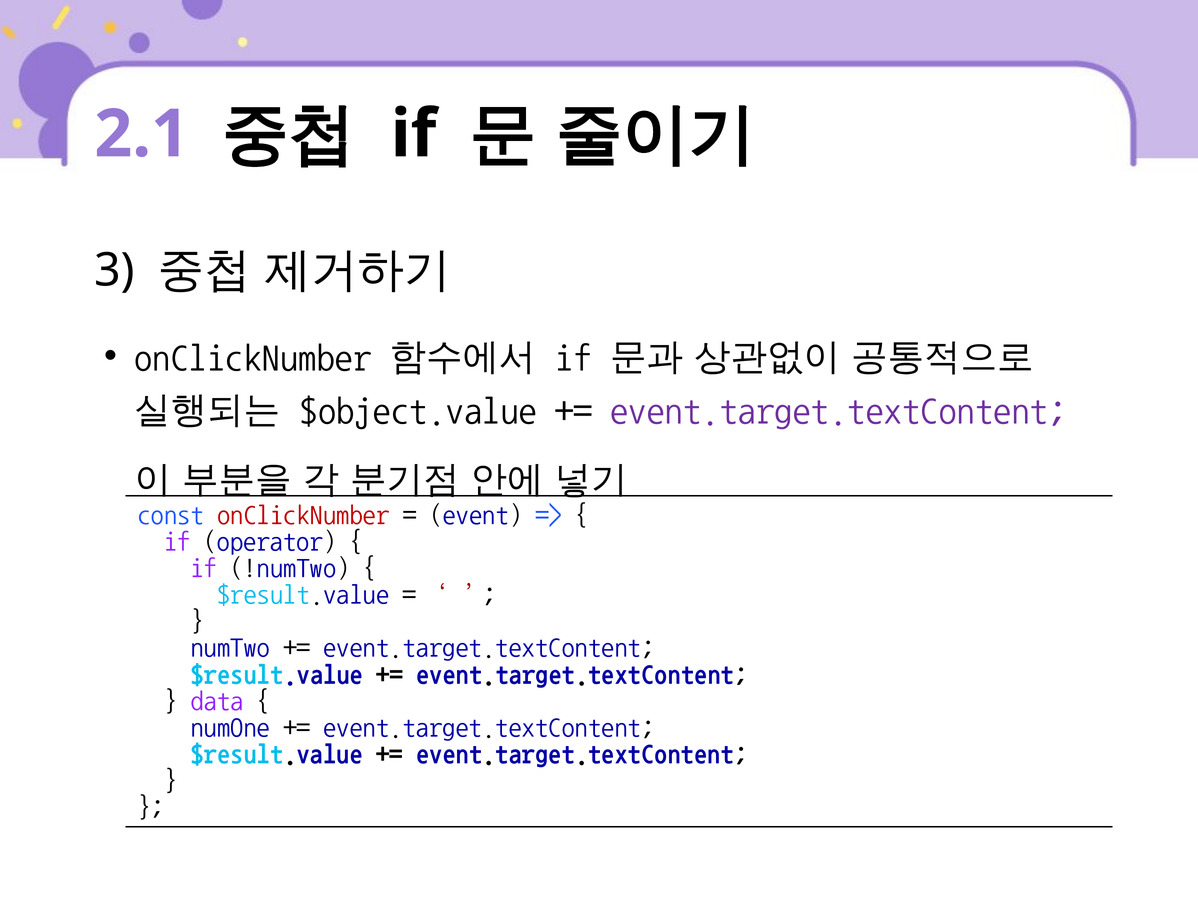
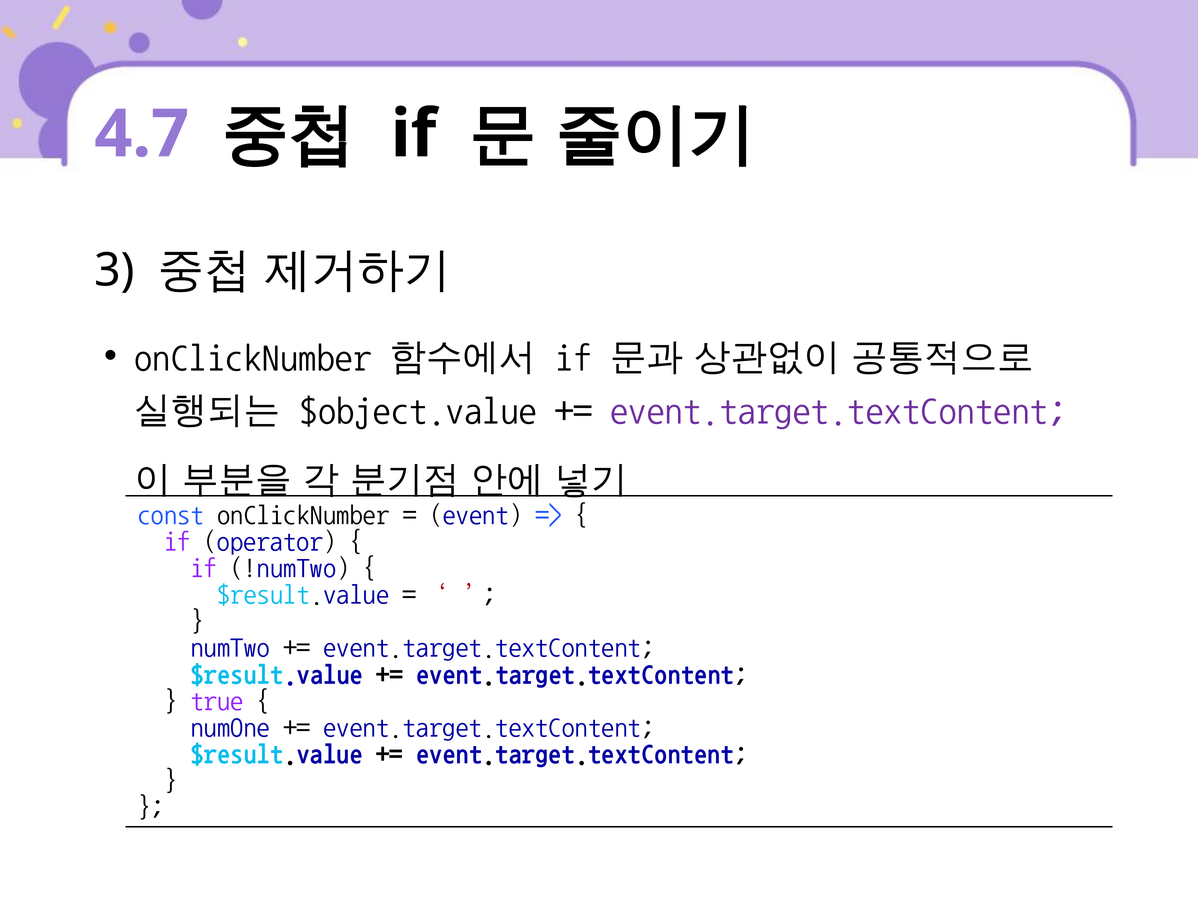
2.1: 2.1 -> 4.7 (142, 134)
onClickNumber colour: red -> black (303, 514)
data: data -> true (217, 700)
